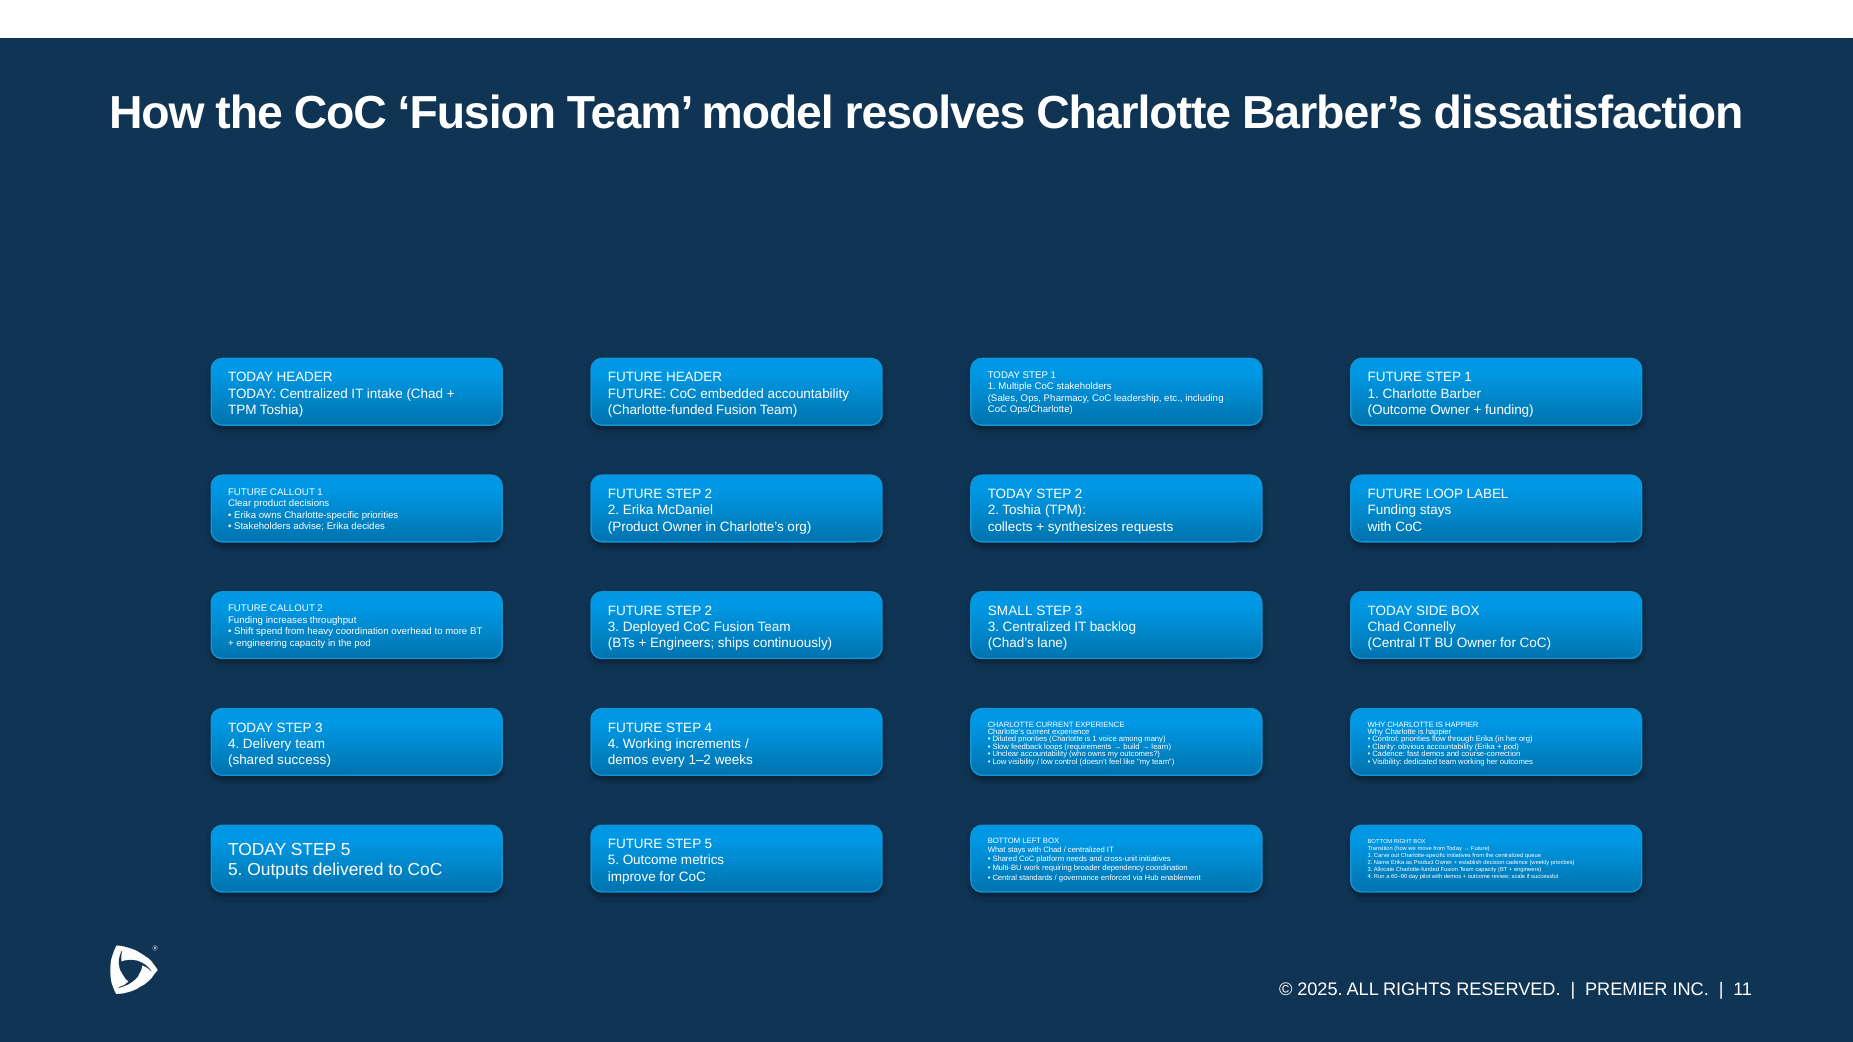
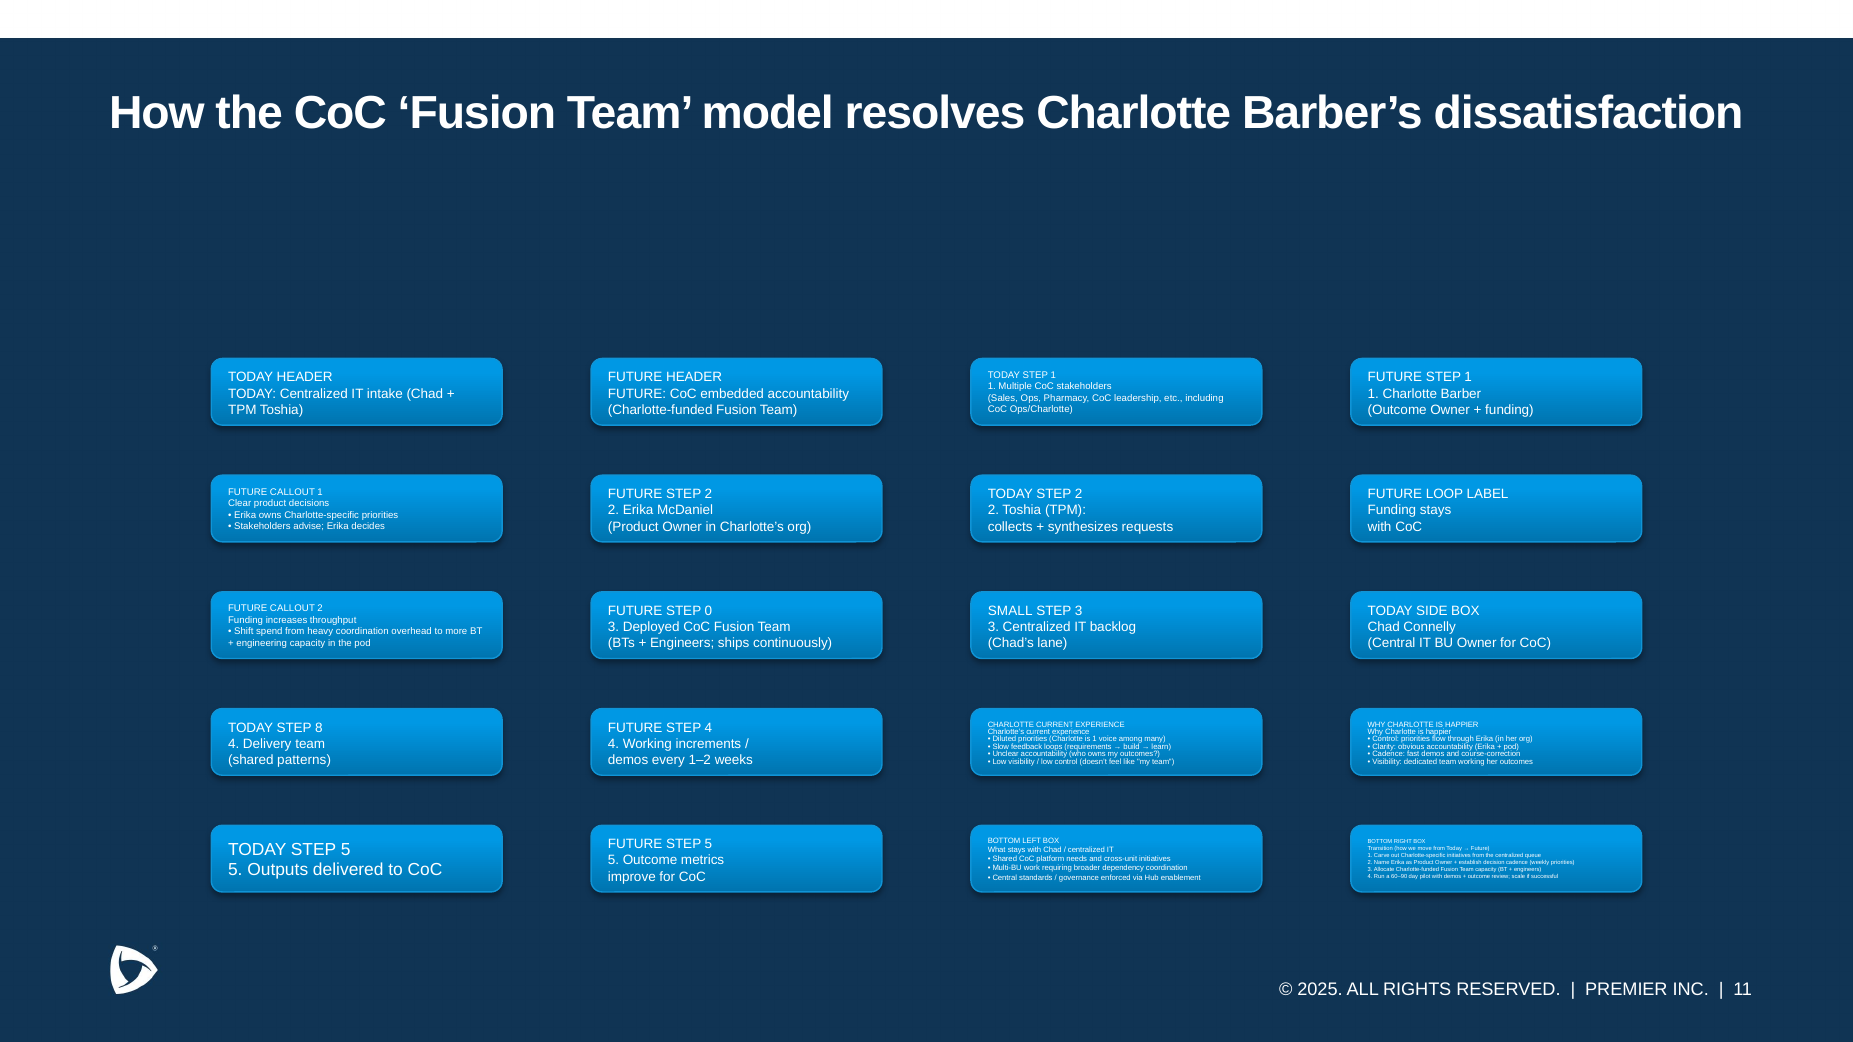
2: 2 -> 0 (708, 611)
TODAY STEP 3: 3 -> 8 (319, 728)
success: success -> patterns (304, 760)
